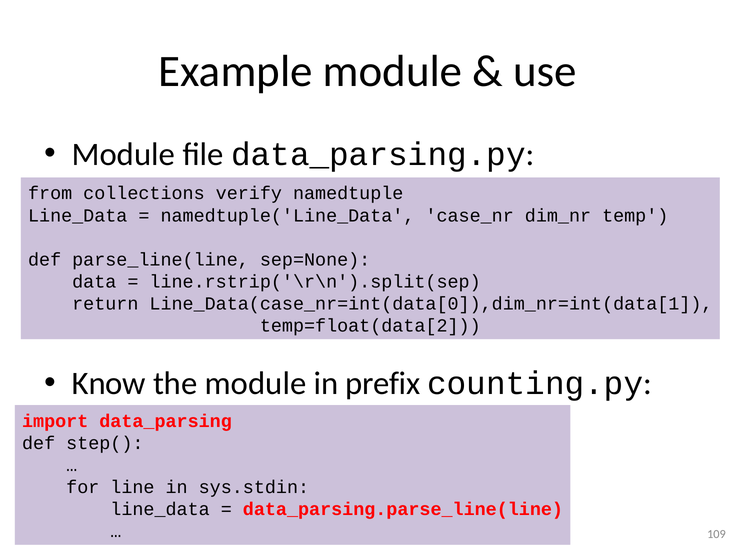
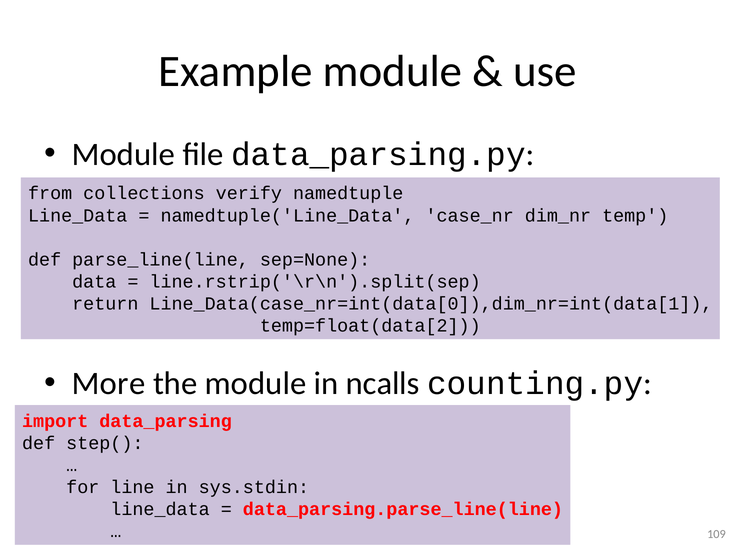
Know: Know -> More (109, 383)
prefix: prefix -> ncalls (383, 383)
